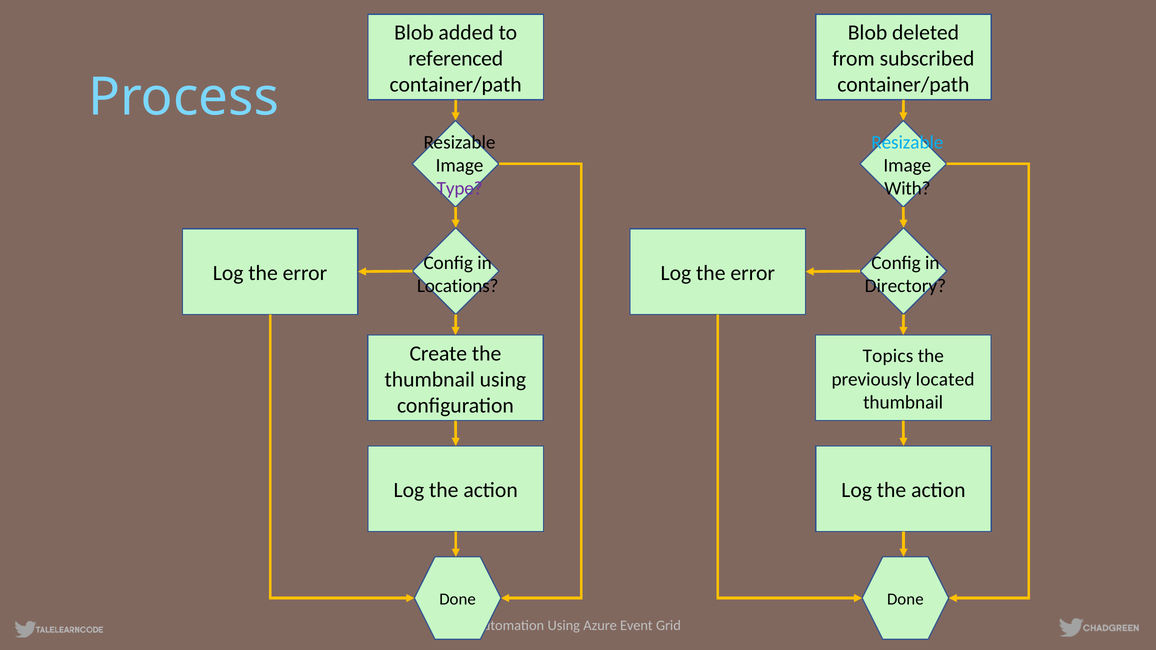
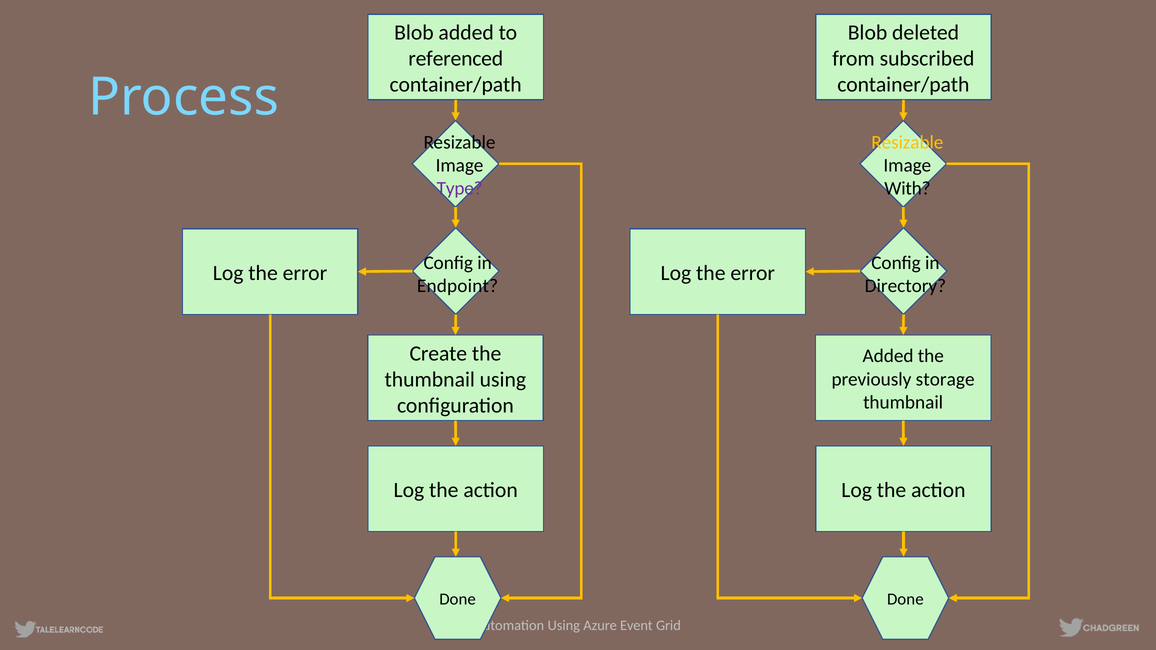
Resizable colour: light blue -> yellow (907, 142)
Locations: Locations -> Endpoint (458, 286)
Topics: Topics -> Added (888, 356)
located: located -> storage (945, 379)
